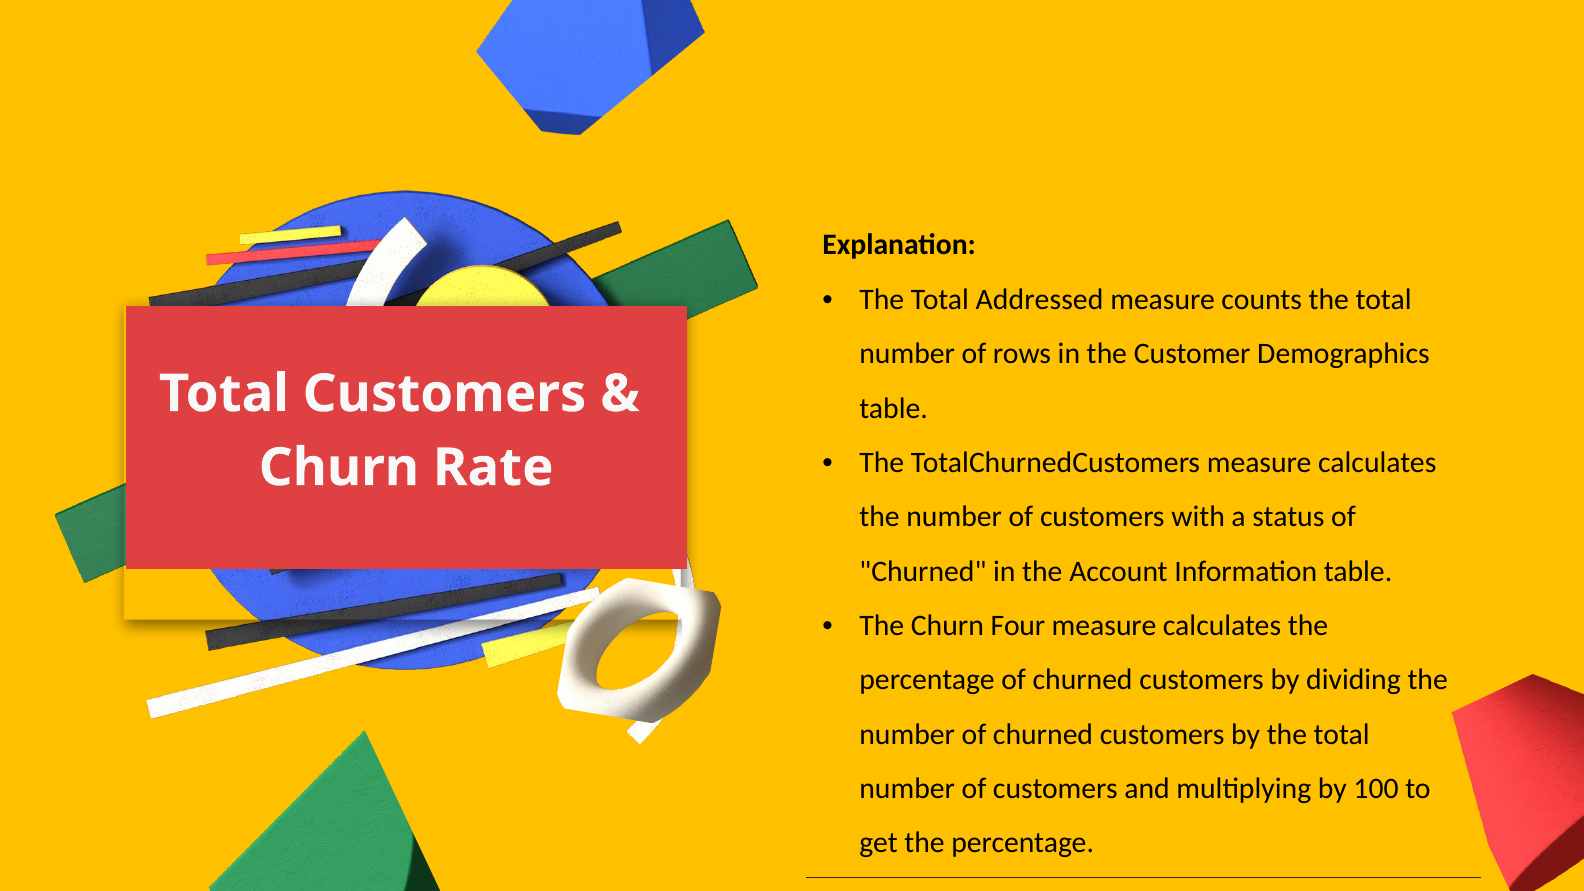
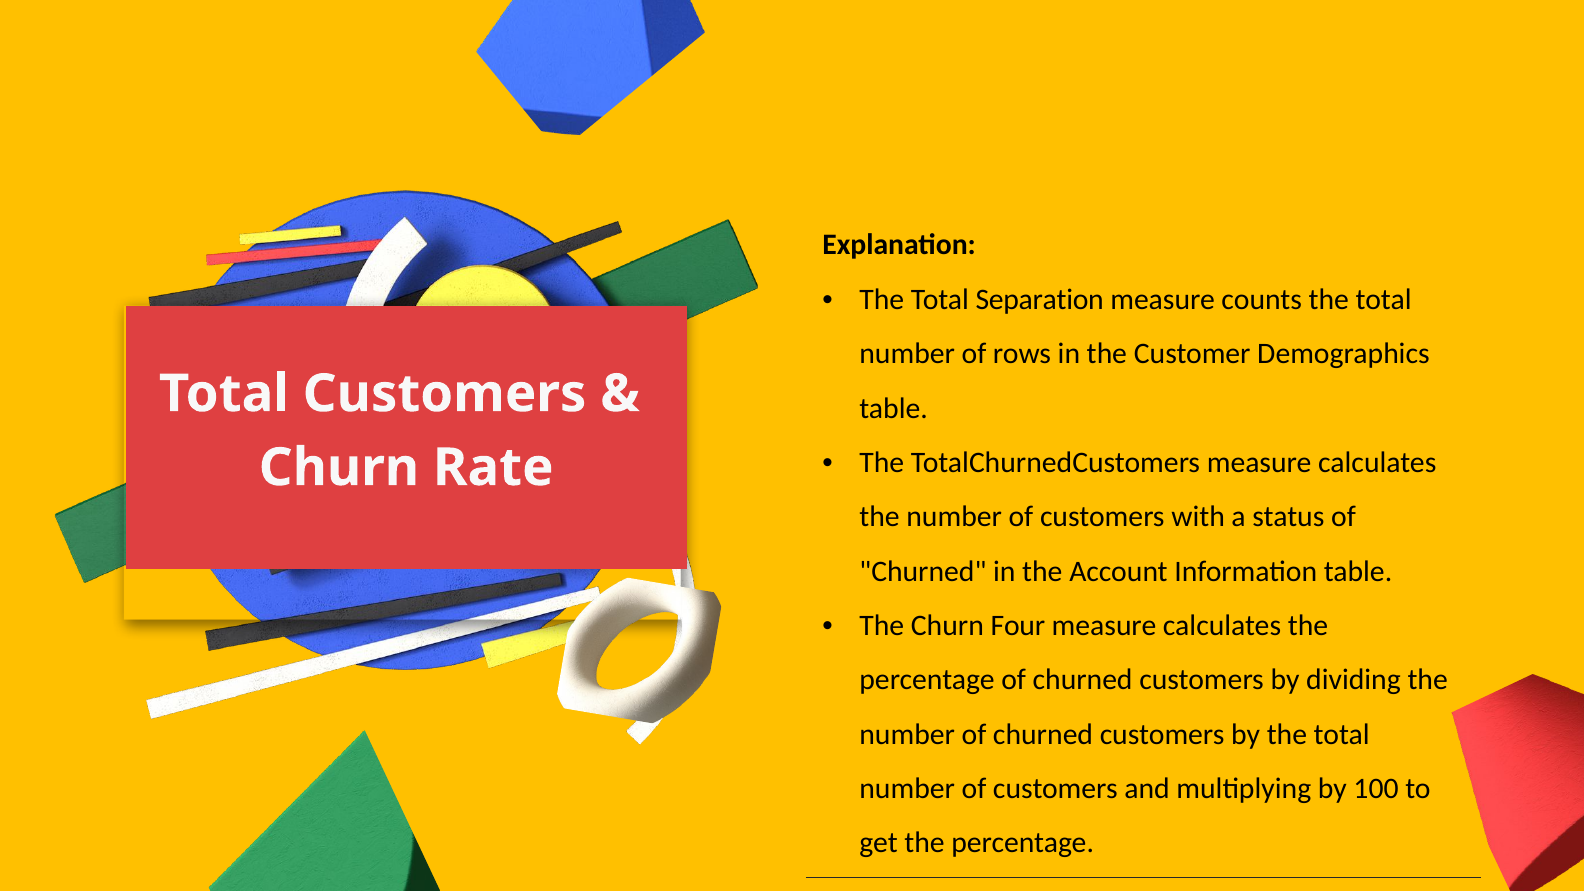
Addressed: Addressed -> Separation (1040, 300)
